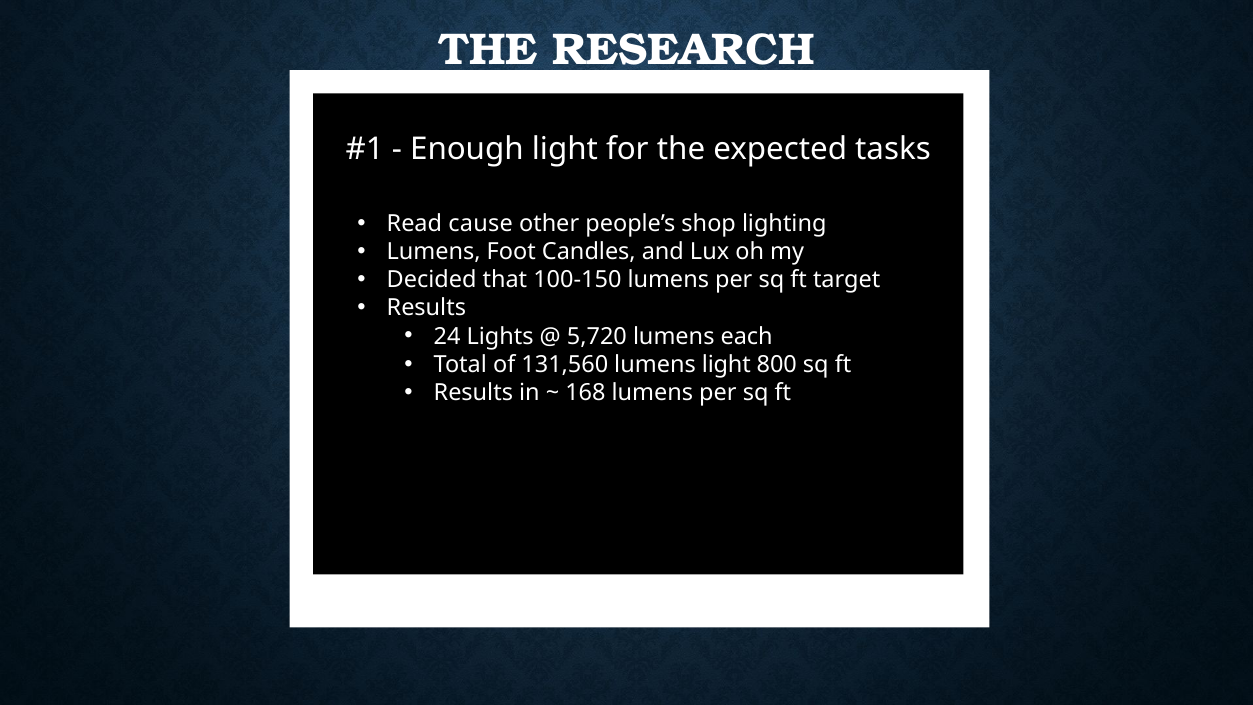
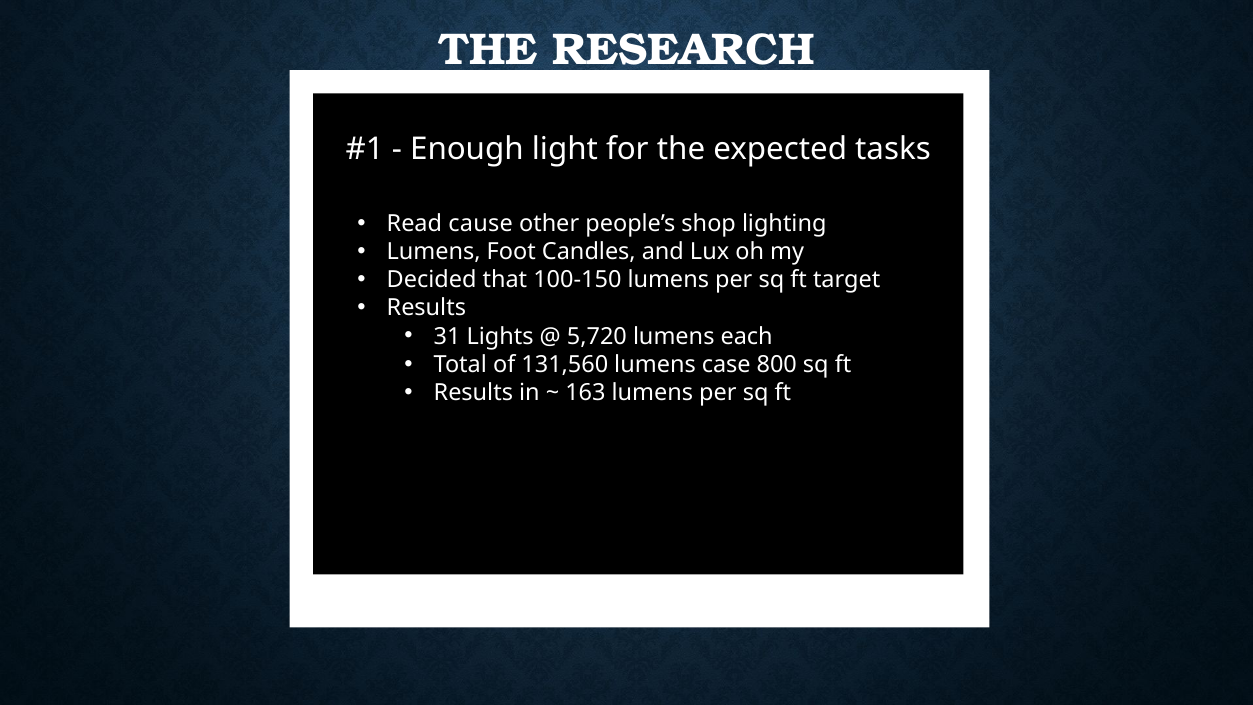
24: 24 -> 31 (447, 336)
lumens light: light -> case (726, 364)
168: 168 -> 163 (585, 393)
